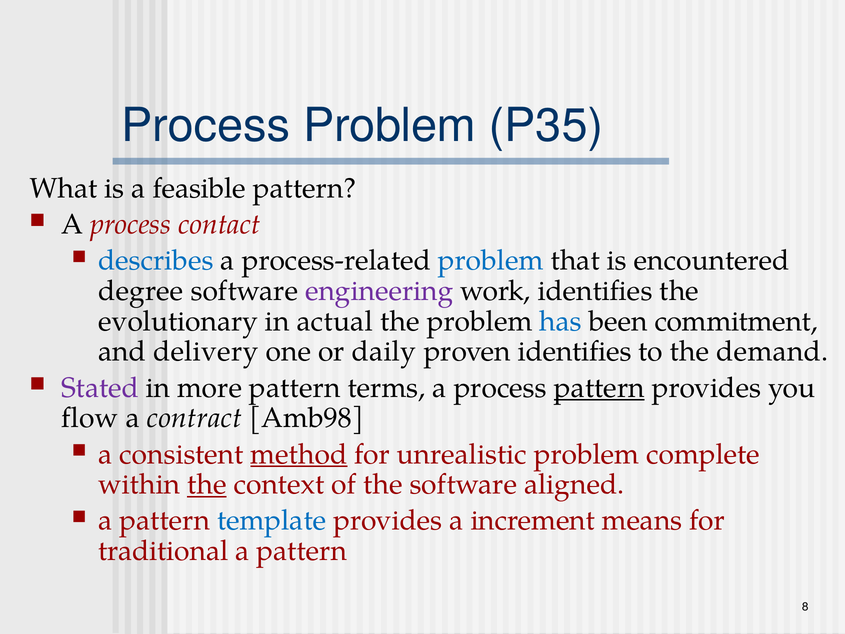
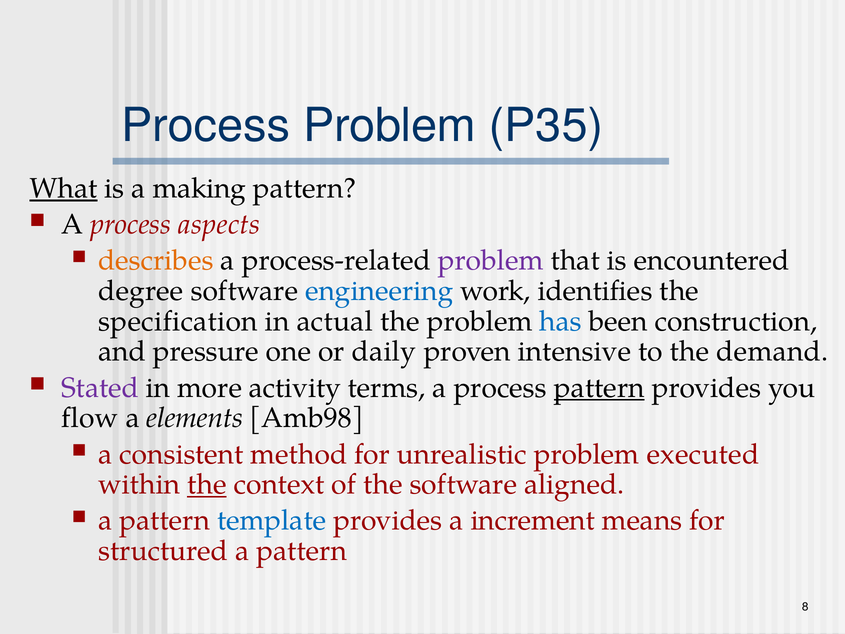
What underline: none -> present (63, 188)
feasible: feasible -> making (199, 188)
contact: contact -> aspects (219, 224)
describes colour: blue -> orange (156, 260)
problem colour: blue -> purple (491, 260)
engineering colour: purple -> blue (379, 291)
evolutionary: evolutionary -> specification (178, 321)
commitment: commitment -> construction (736, 321)
delivery: delivery -> pressure (206, 352)
proven identifies: identifies -> intensive (575, 352)
more pattern: pattern -> activity (295, 388)
contract: contract -> elements (195, 418)
method underline: present -> none (299, 454)
complete: complete -> executed (703, 454)
traditional: traditional -> structured (163, 551)
